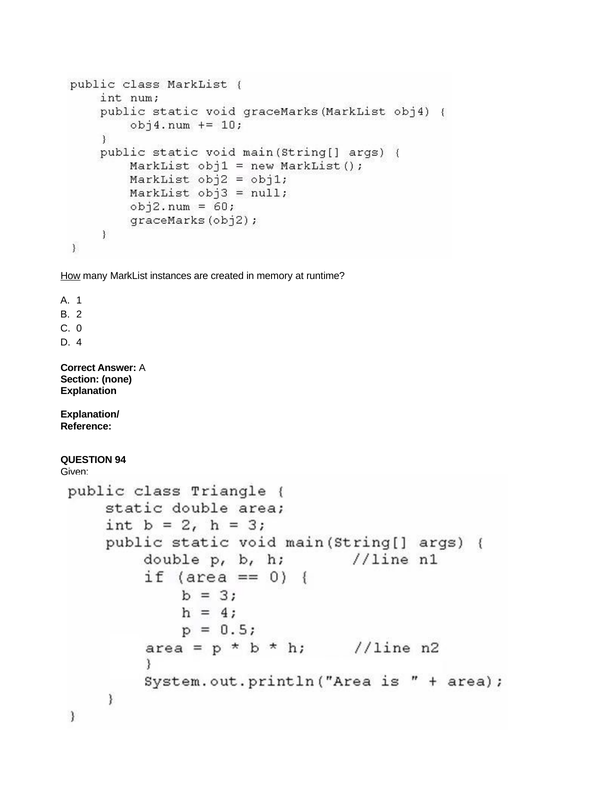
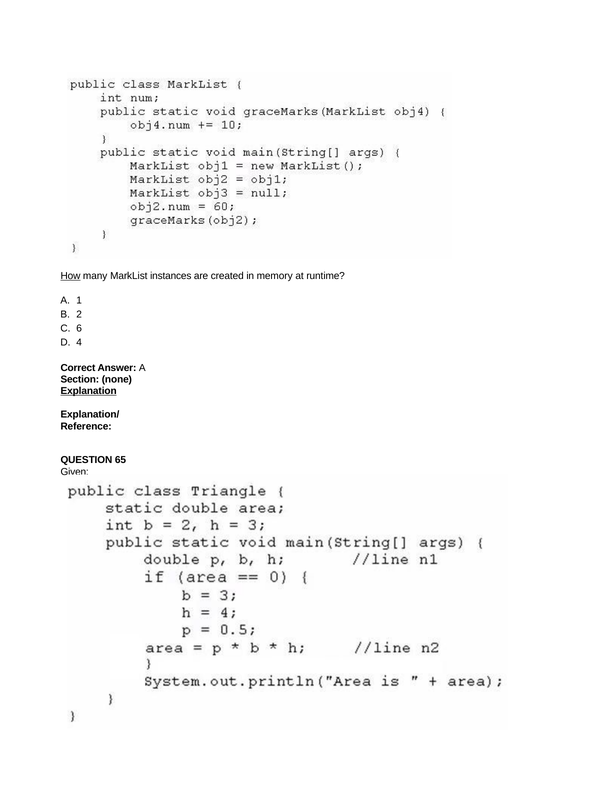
0: 0 -> 6 (79, 328)
Explanation underline: none -> present (89, 391)
94: 94 -> 65 (120, 460)
